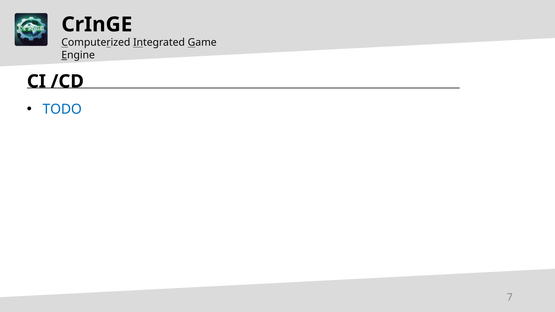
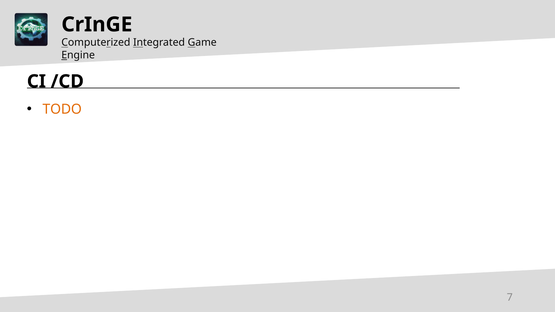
TODO colour: blue -> orange (62, 109)
